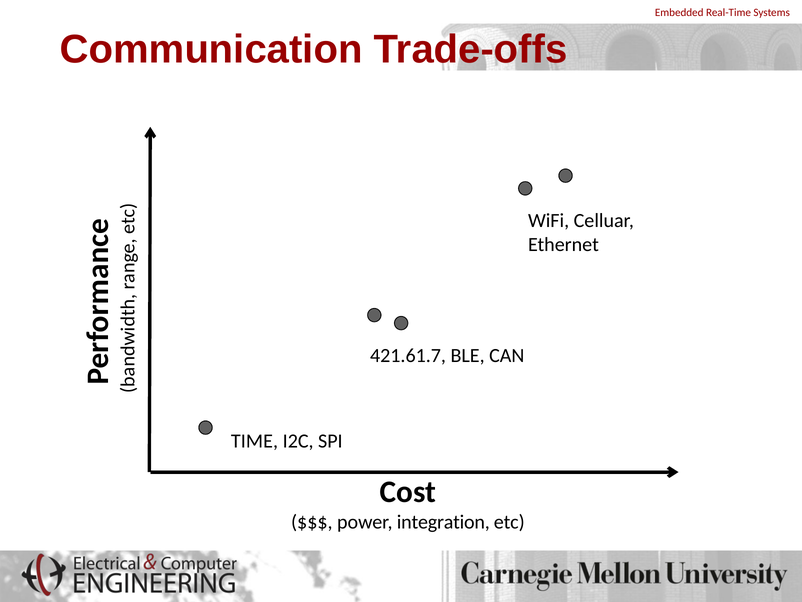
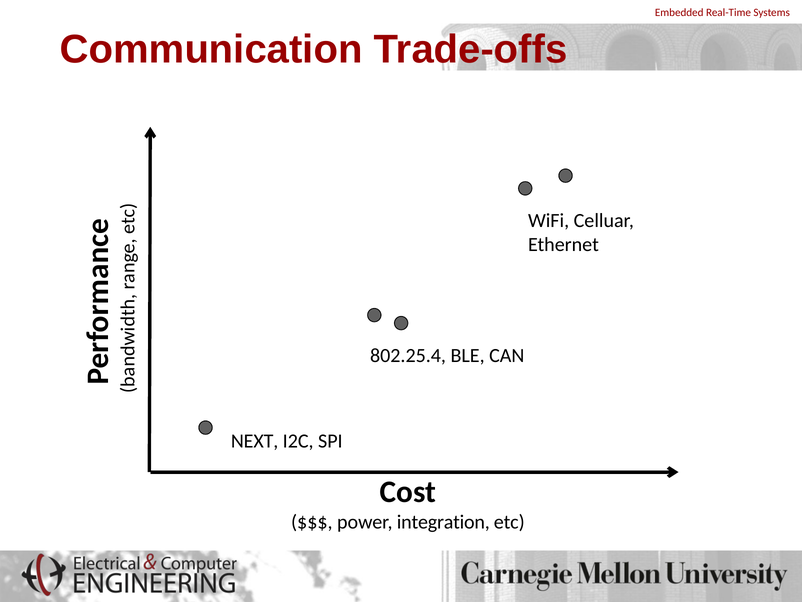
421.61.7: 421.61.7 -> 802.25.4 (408, 355)
TIME: TIME -> NEXT (255, 441)
